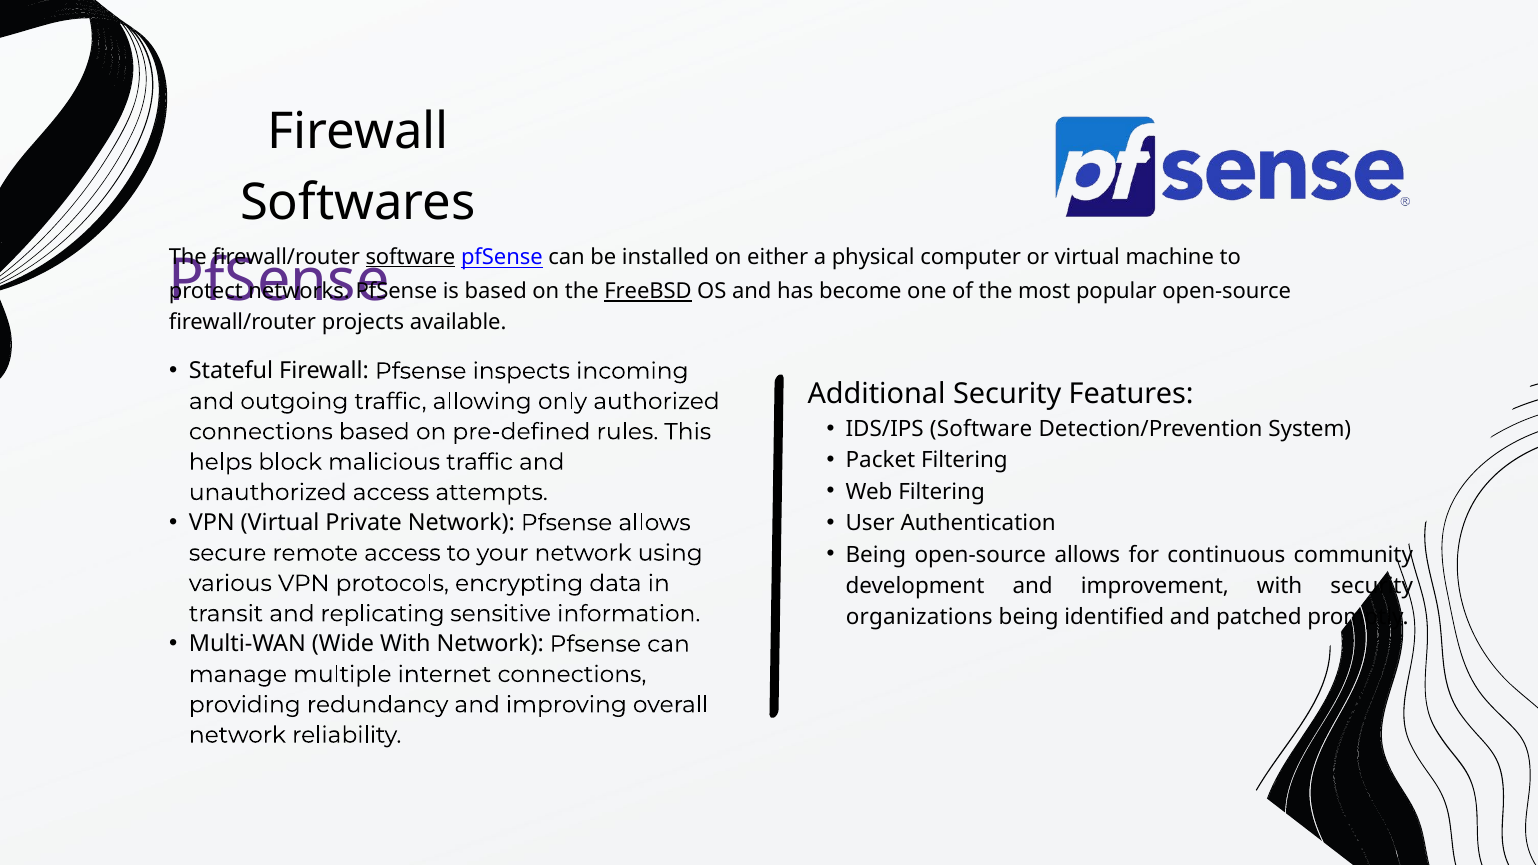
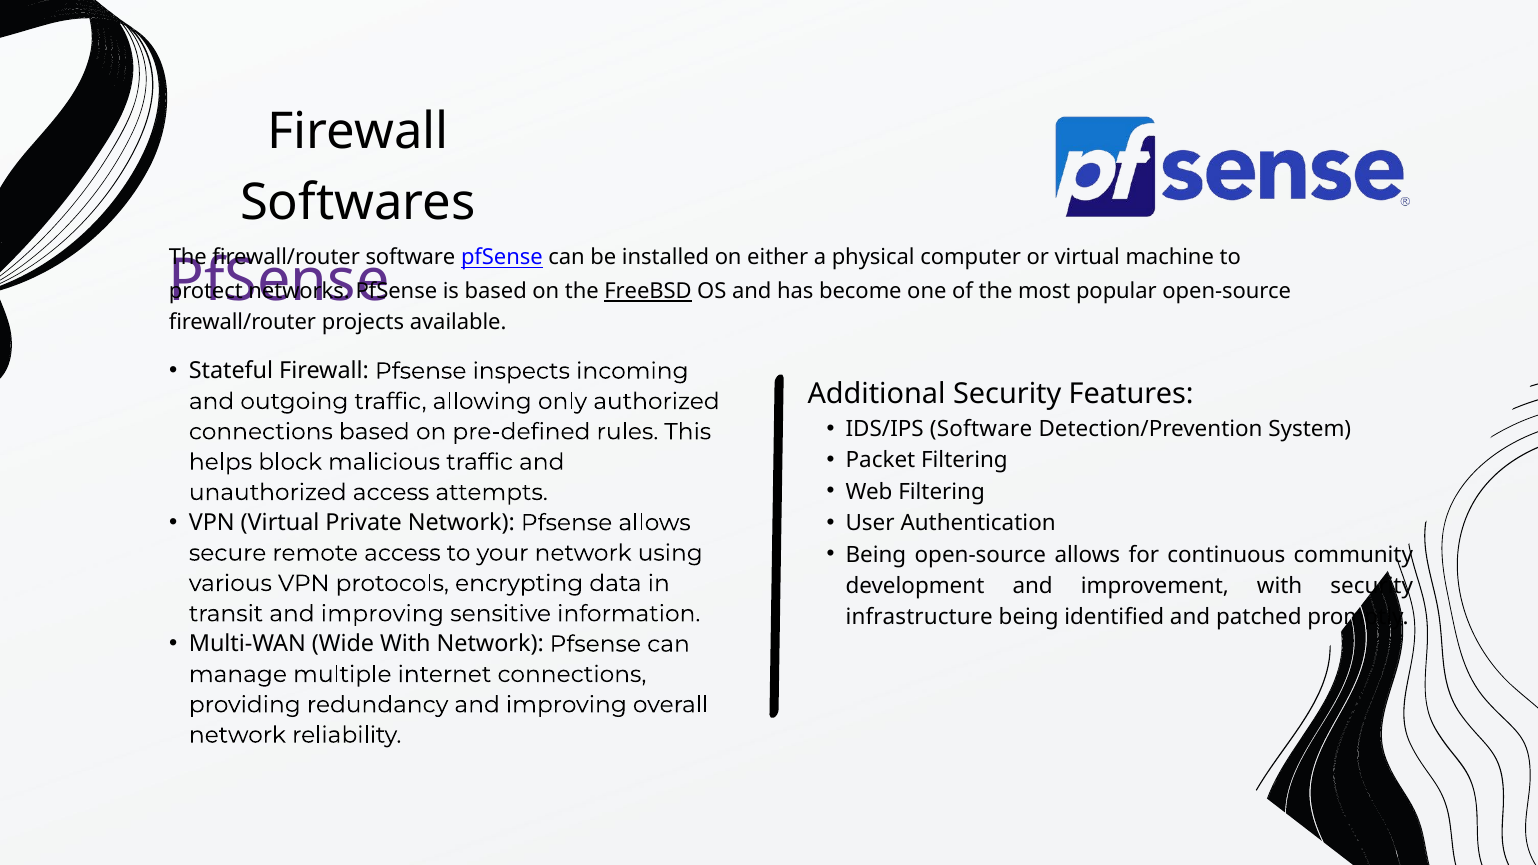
software underline: present -> none (410, 257)
transit and replicating: replicating -> improving (382, 614)
organizations: organizations -> infrastructure (919, 617)
